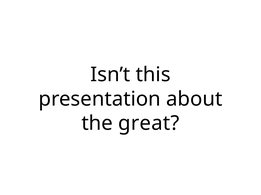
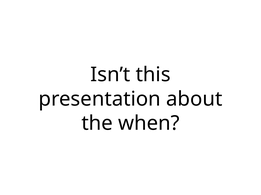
great: great -> when (149, 124)
